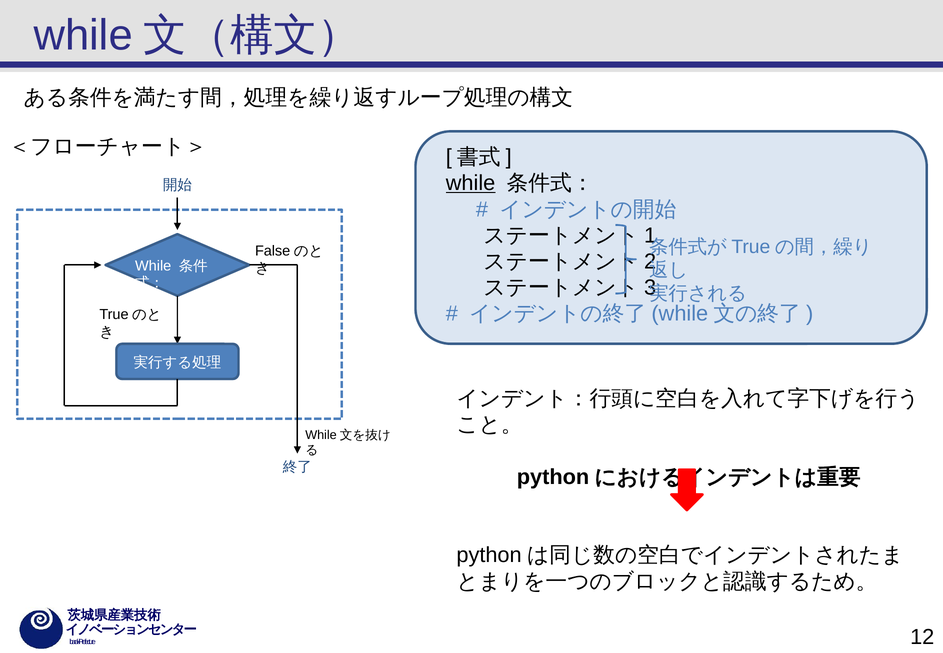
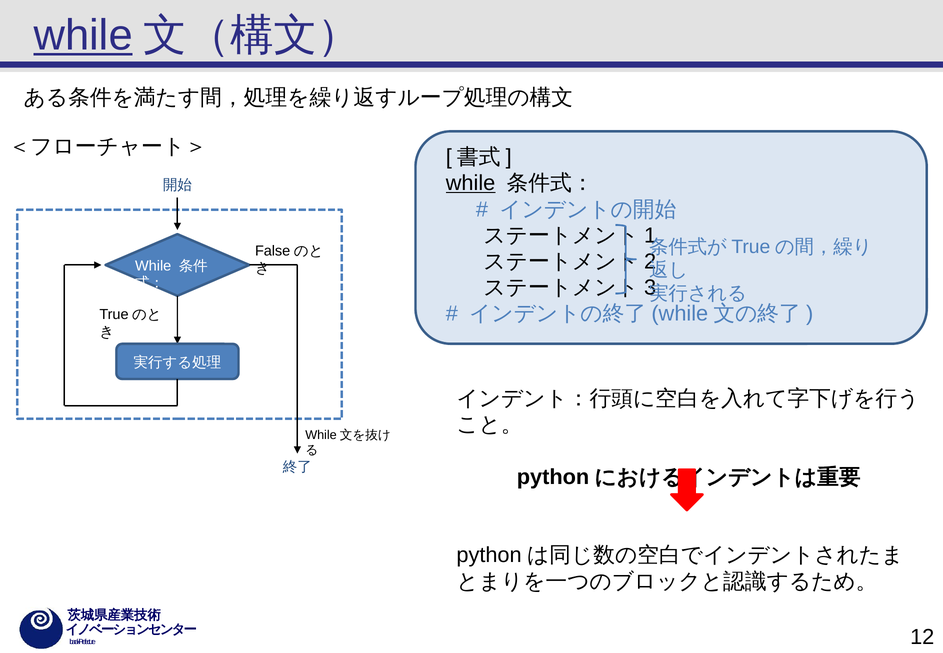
while underline: none -> present (83, 36)
